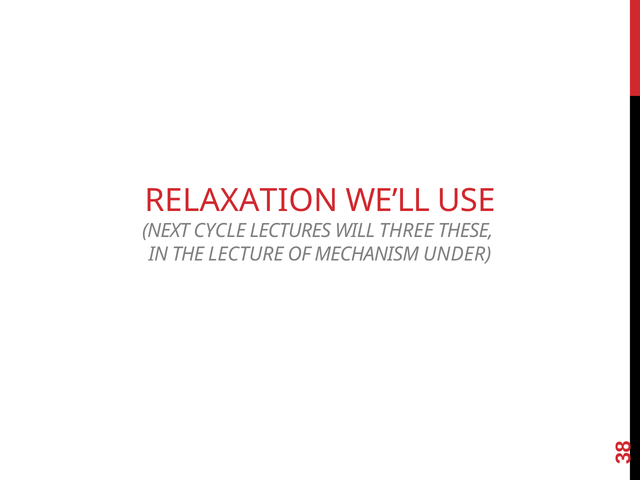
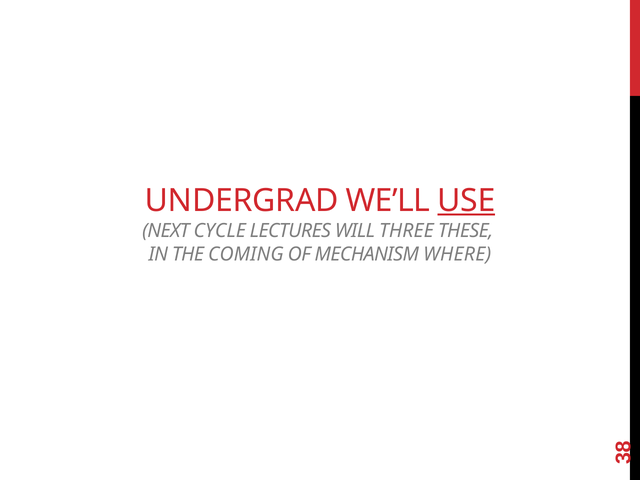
RELAXATION: RELAXATION -> UNDERGRAD (242, 201)
USE underline: none -> present (466, 201)
LECTURE: LECTURE -> COMING (246, 254)
UNDER: UNDER -> WHERE (457, 254)
